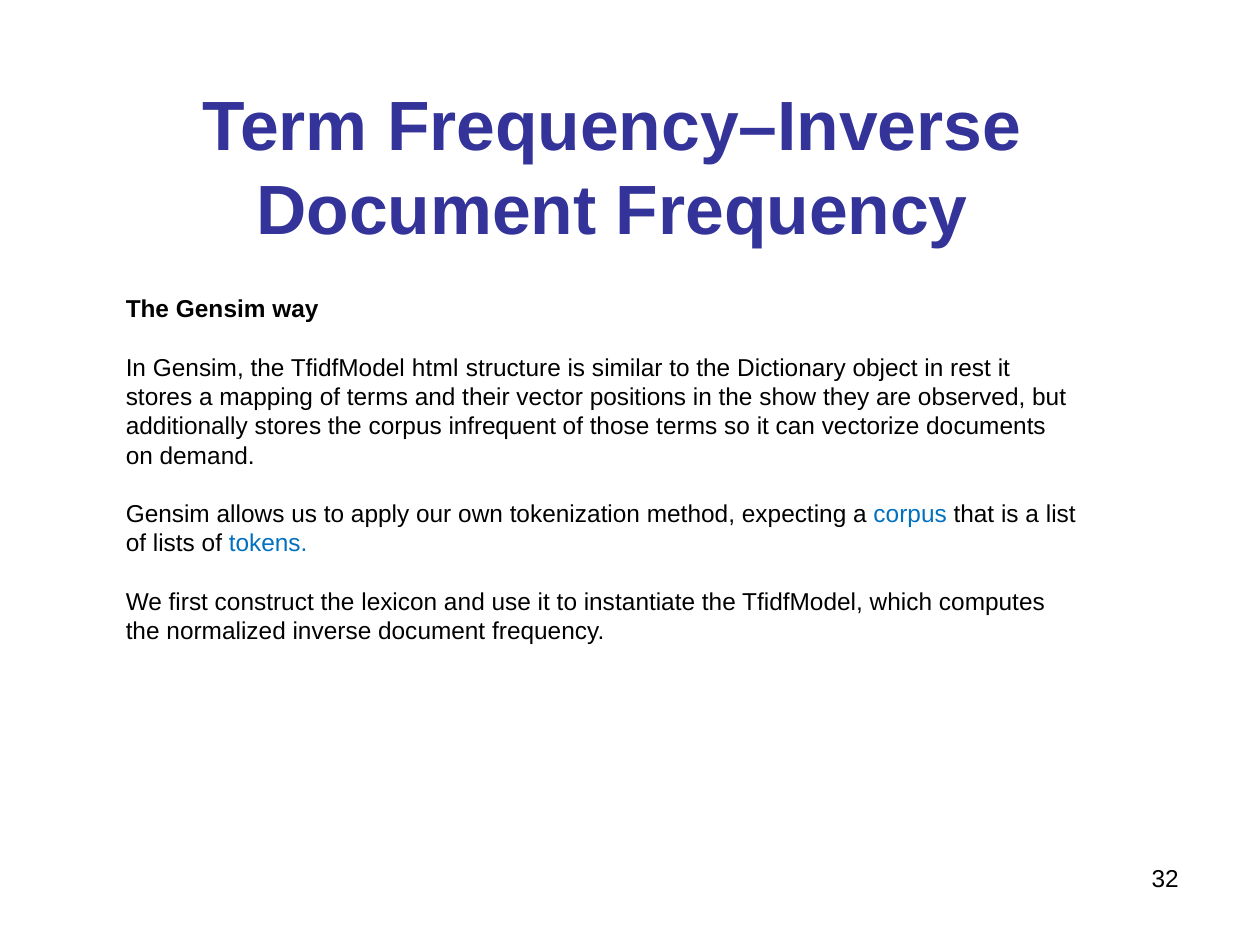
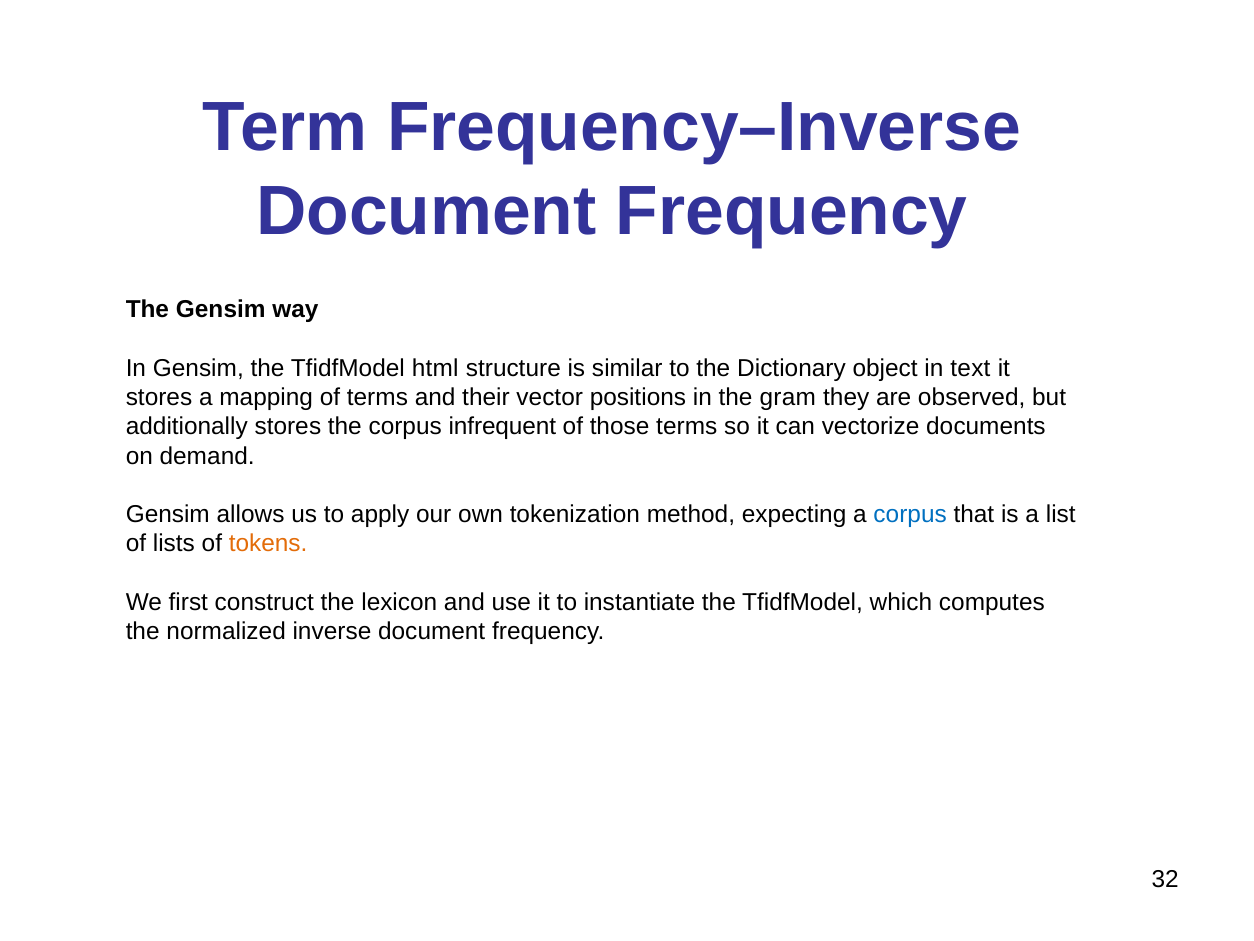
rest: rest -> text (970, 368)
show: show -> gram (788, 397)
tokens colour: blue -> orange (268, 544)
